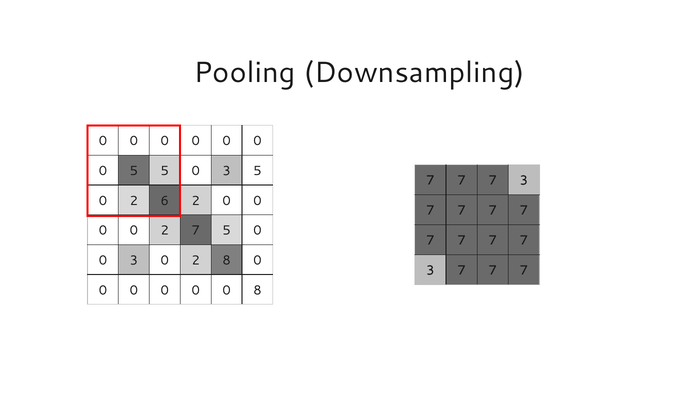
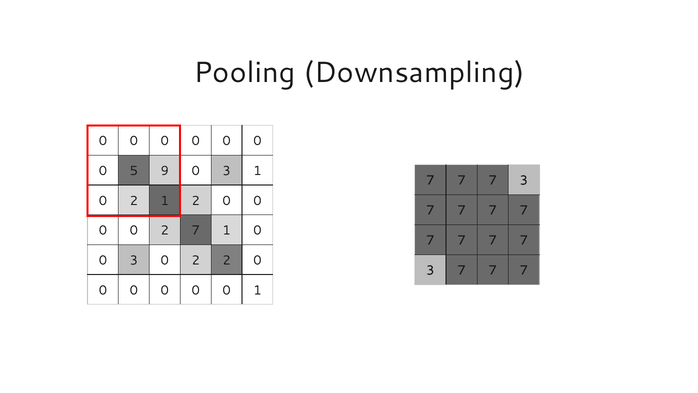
5 5: 5 -> 9 (165, 171)
3 5: 5 -> 1 (257, 171)
2 6: 6 -> 1 (165, 201)
7 5: 5 -> 1 (227, 230)
2 8: 8 -> 2 (227, 260)
0 8: 8 -> 1 (257, 290)
